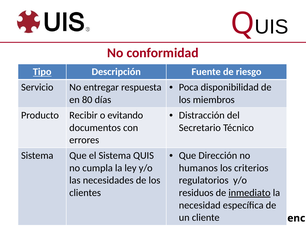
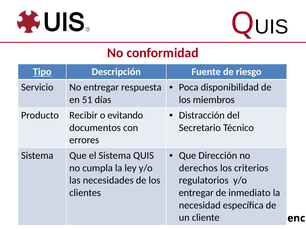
80: 80 -> 51 (87, 100)
humanos: humanos -> derechos (198, 168)
residuos: residuos -> entregar (196, 193)
inmediato underline: present -> none (250, 193)
